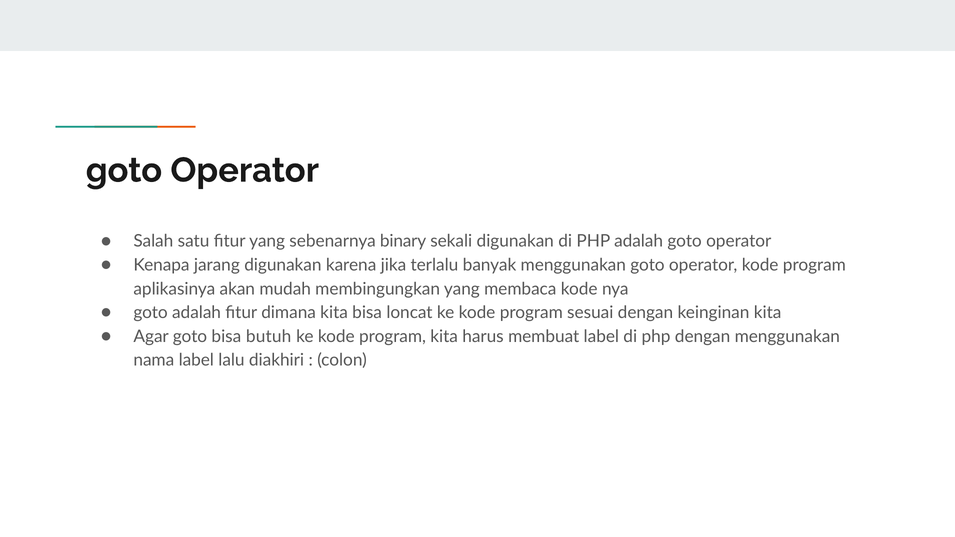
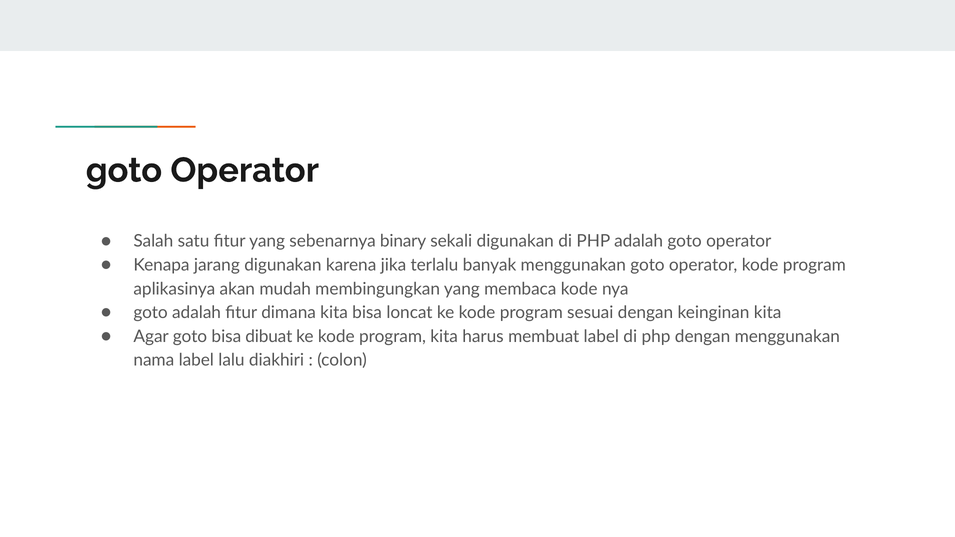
butuh: butuh -> dibuat (269, 337)
